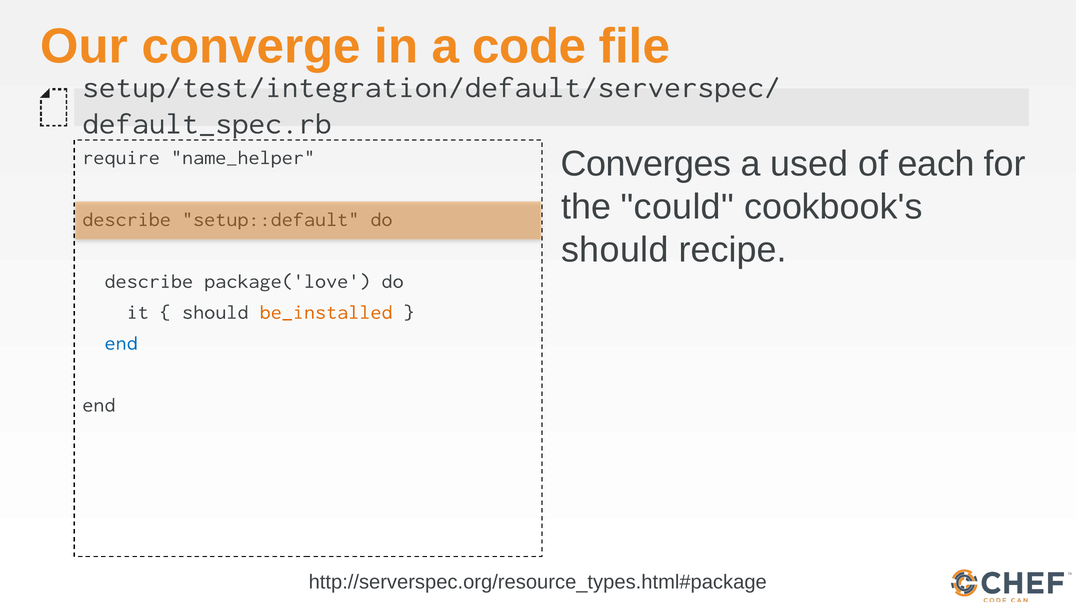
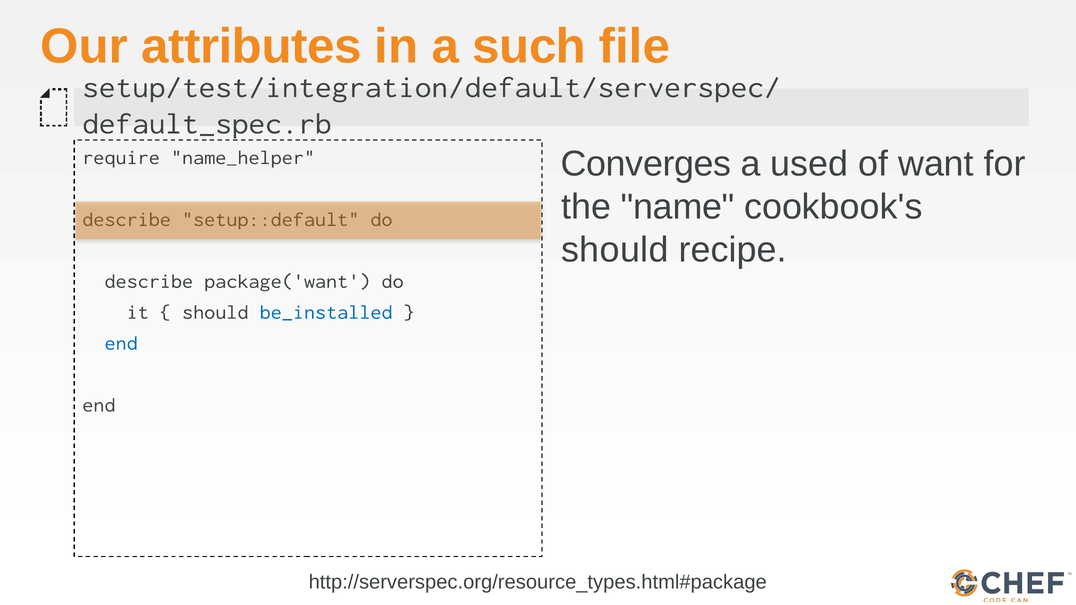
converge: converge -> attributes (251, 47)
code: code -> such (529, 47)
each: each -> want (936, 164)
could: could -> name (678, 207)
package('love: package('love -> package('want (287, 281)
be_installed colour: orange -> blue (326, 312)
